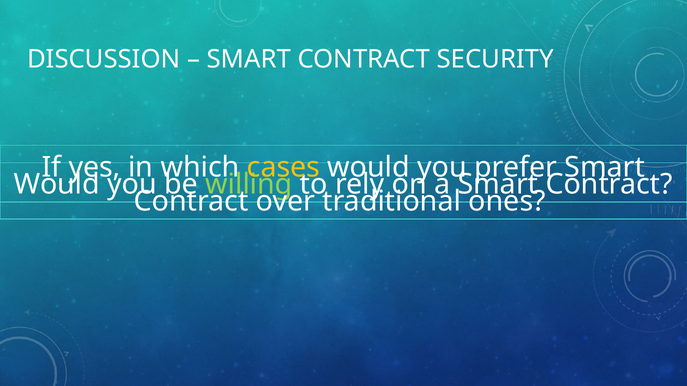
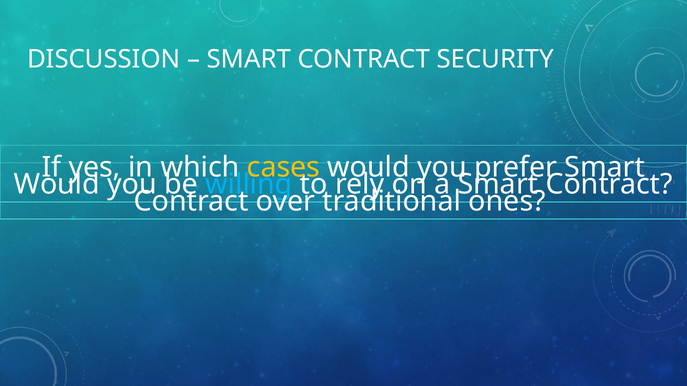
willing colour: light green -> light blue (249, 185)
